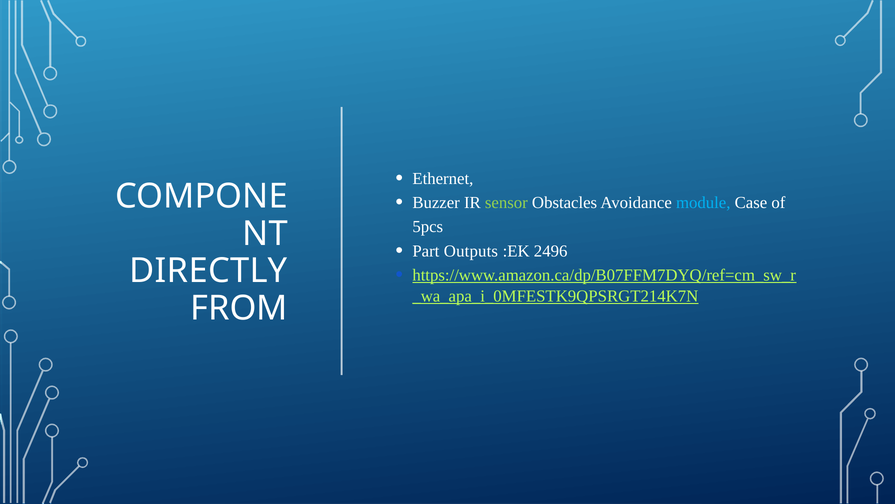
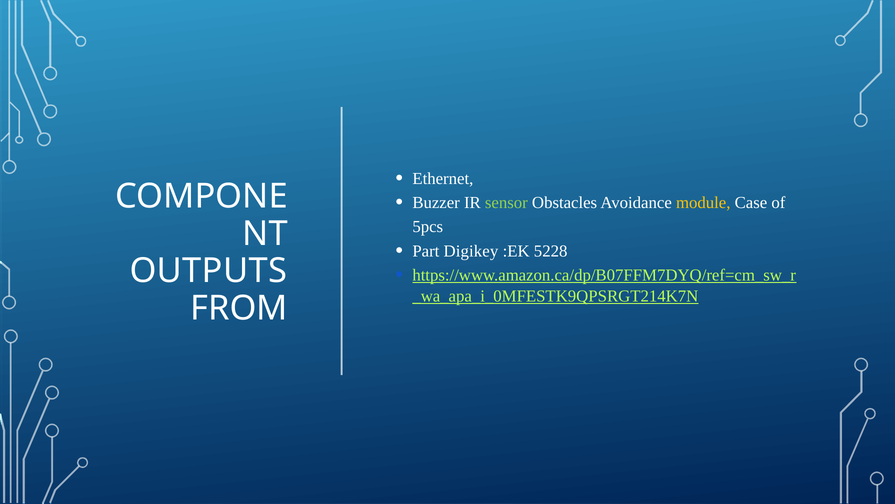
module colour: light blue -> yellow (703, 202)
Outputs: Outputs -> Digikey (471, 251)
2496: 2496 -> 5228 (551, 251)
DIRECTLY: DIRECTLY -> OUTPUTS (208, 271)
